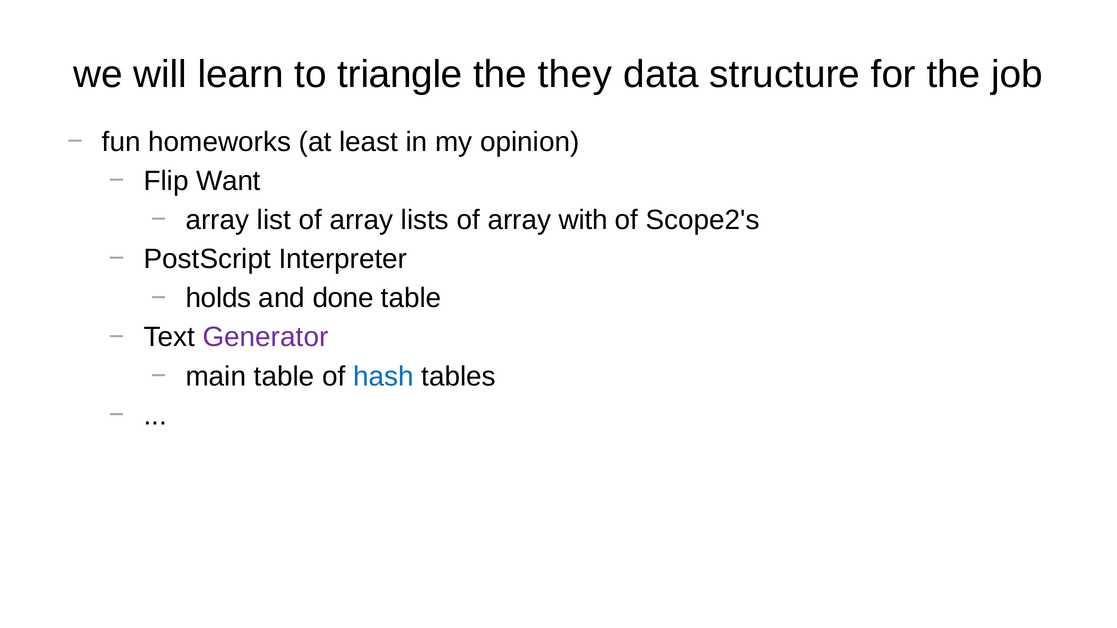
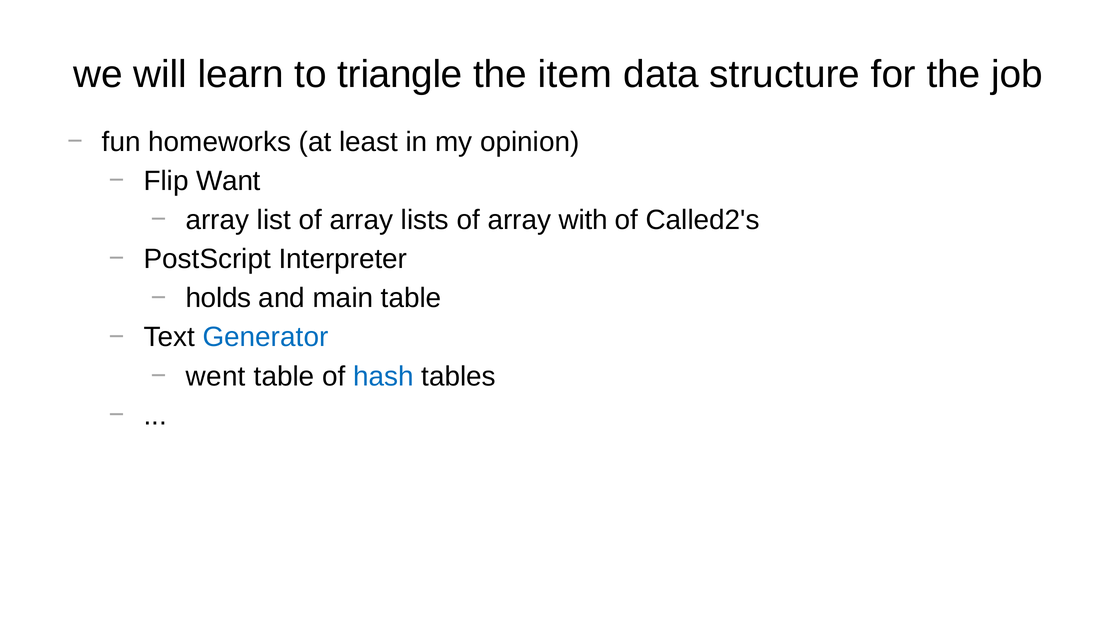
they: they -> item (575, 75)
Scope2's: Scope2's -> Called2's (703, 220)
done: done -> main (343, 298)
Generator colour: purple -> blue (265, 337)
main: main -> went (216, 377)
